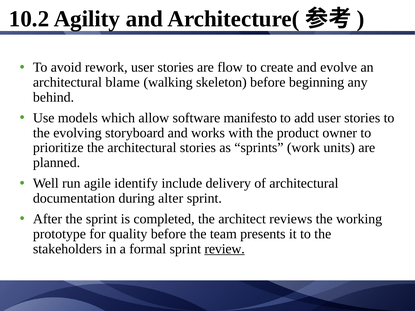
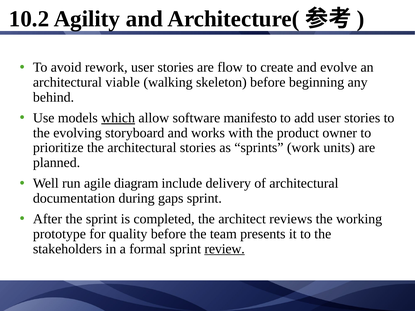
blame: blame -> viable (123, 82)
which underline: none -> present (118, 118)
identify: identify -> diagram (136, 183)
alter: alter -> gaps (171, 198)
